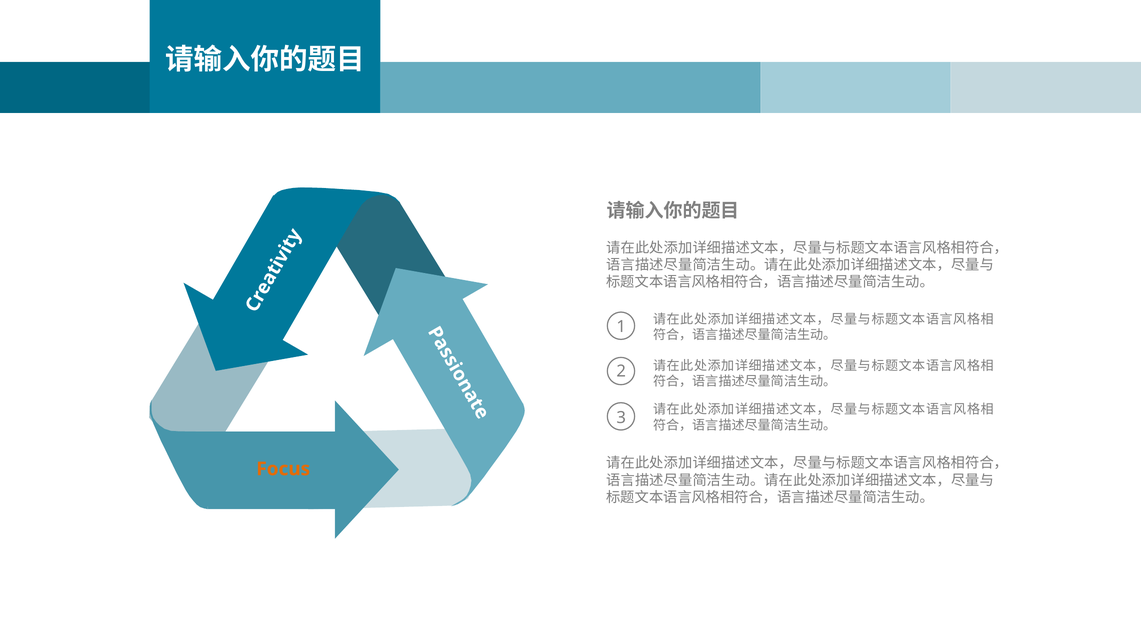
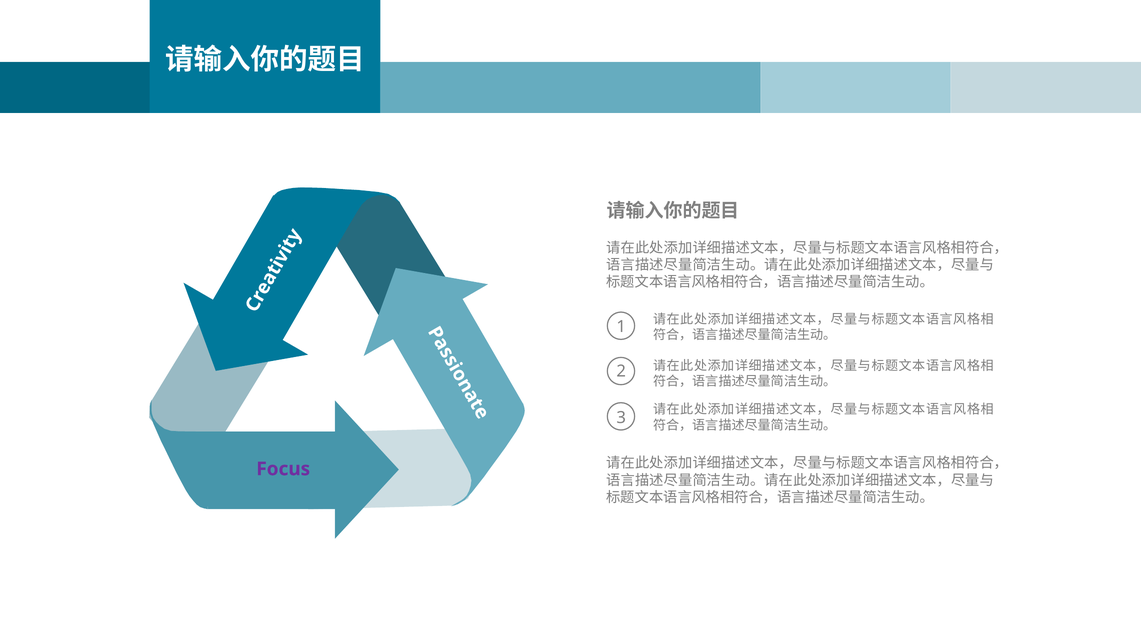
Focus colour: orange -> purple (283, 469)
